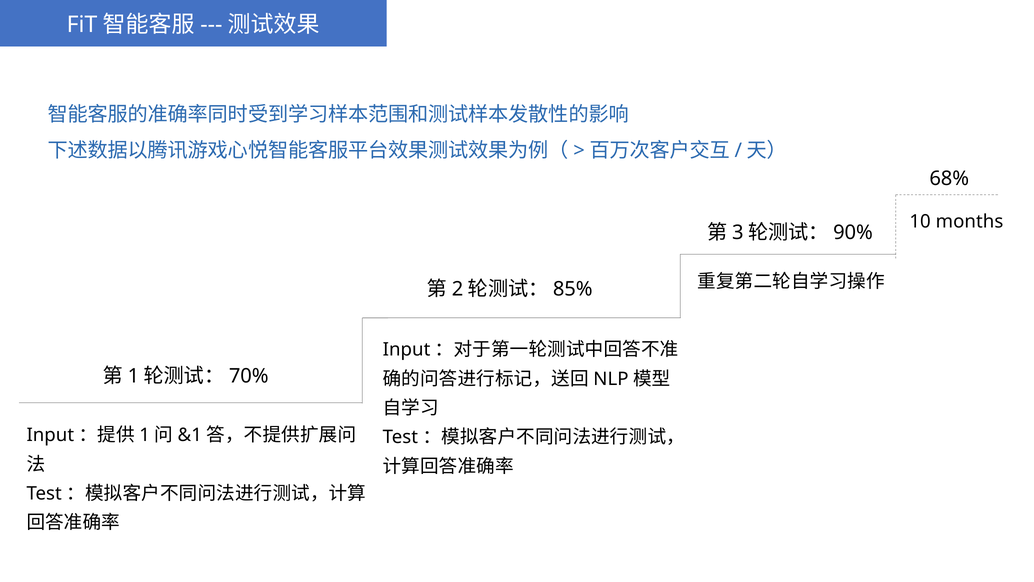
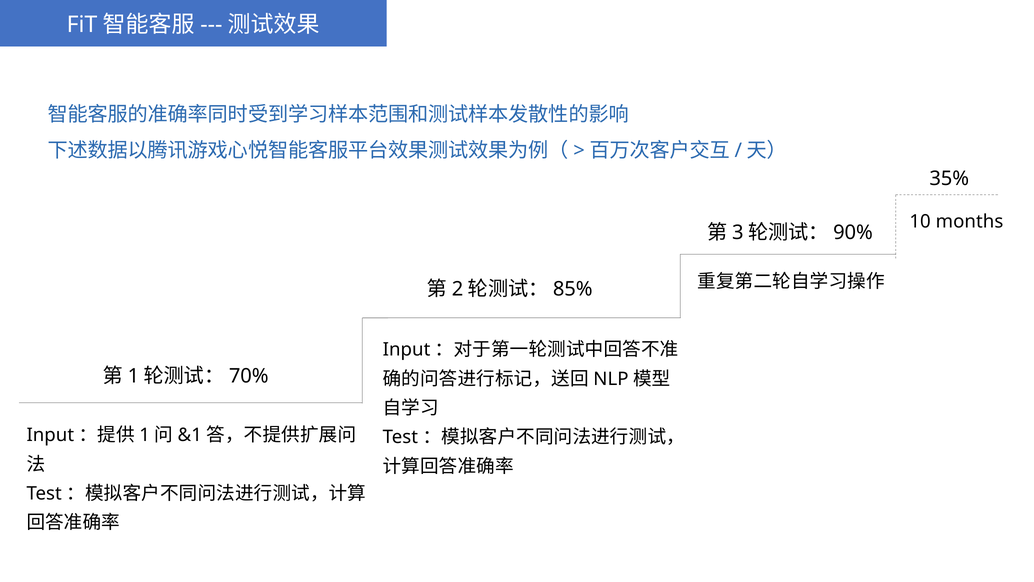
68%: 68% -> 35% (949, 179)
